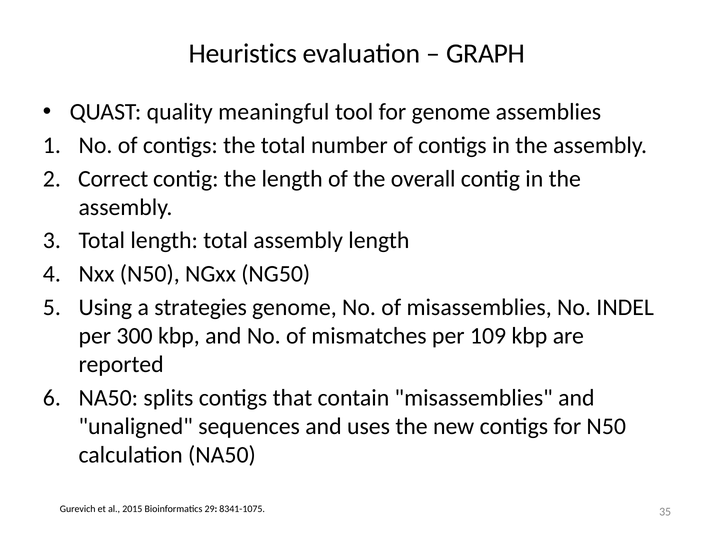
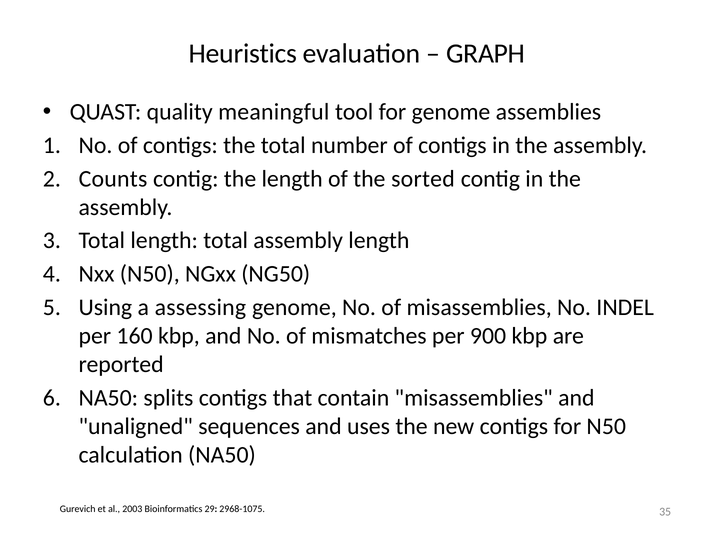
Correct: Correct -> Counts (113, 179)
overall: overall -> sorted (423, 179)
strategies: strategies -> assessing (200, 307)
300: 300 -> 160 (135, 336)
109: 109 -> 900 (488, 336)
2015: 2015 -> 2003 (132, 509)
8341-1075: 8341-1075 -> 2968-1075 (242, 509)
